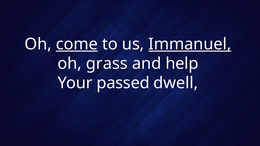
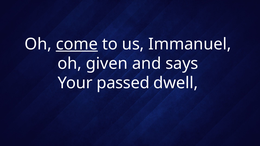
Immanuel underline: present -> none (190, 44)
grass: grass -> given (107, 64)
help: help -> says (182, 64)
